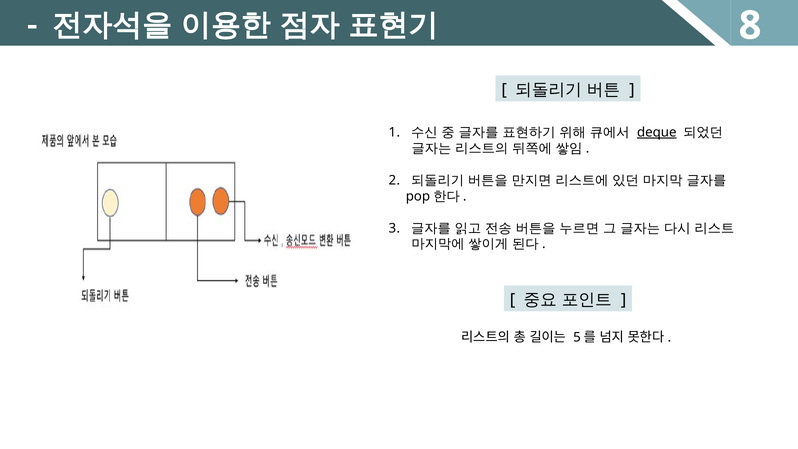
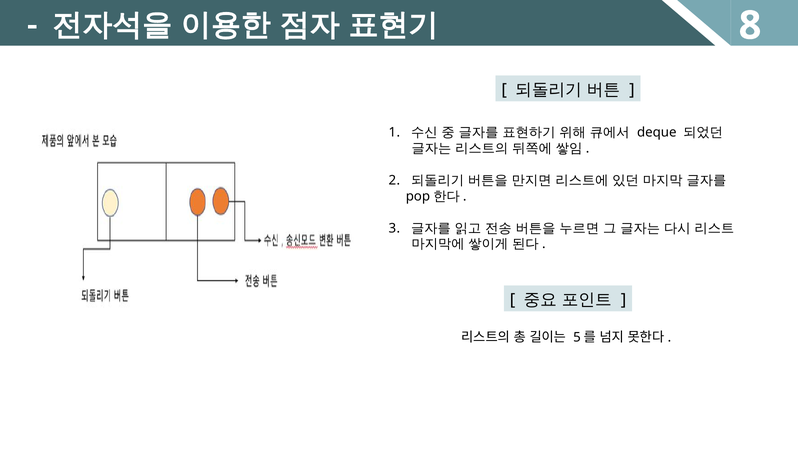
deque underline: present -> none (657, 132)
